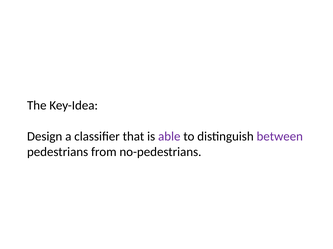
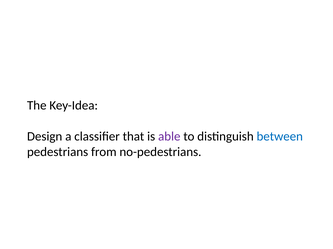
between colour: purple -> blue (280, 137)
